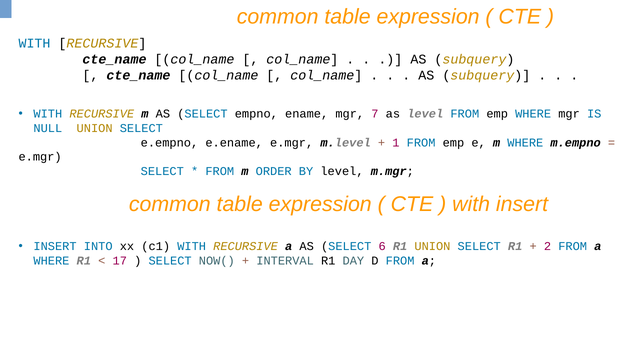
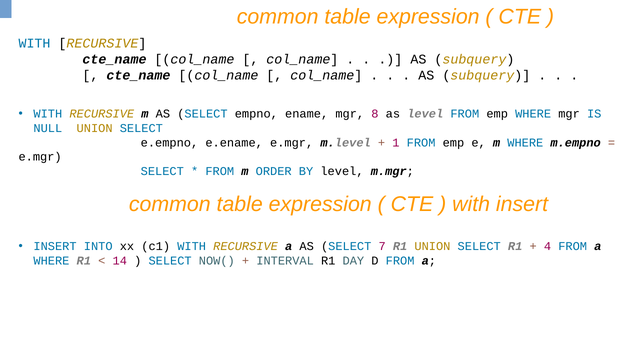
7: 7 -> 8 (375, 114)
6: 6 -> 7 (382, 247)
2: 2 -> 4 (547, 247)
17: 17 -> 14 (120, 261)
